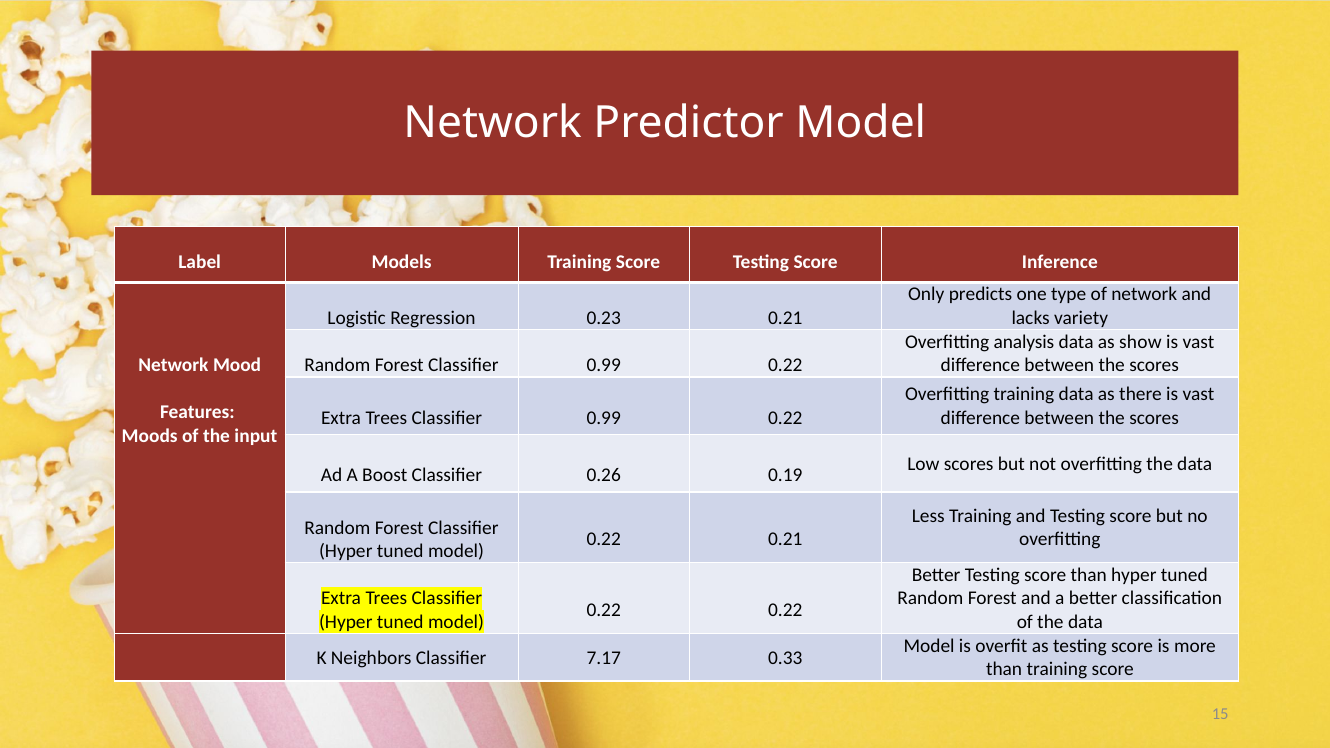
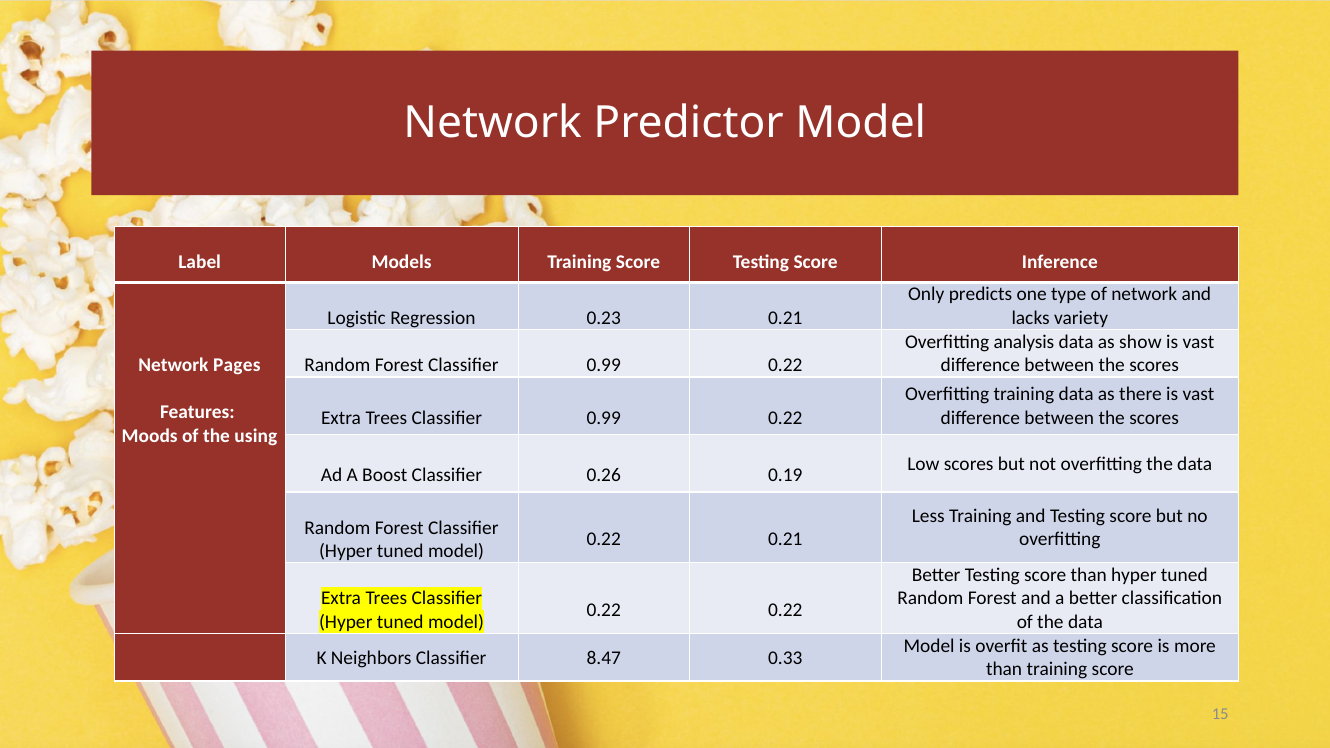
Mood: Mood -> Pages (237, 365)
input: input -> using (256, 436)
7.17: 7.17 -> 8.47 (604, 658)
